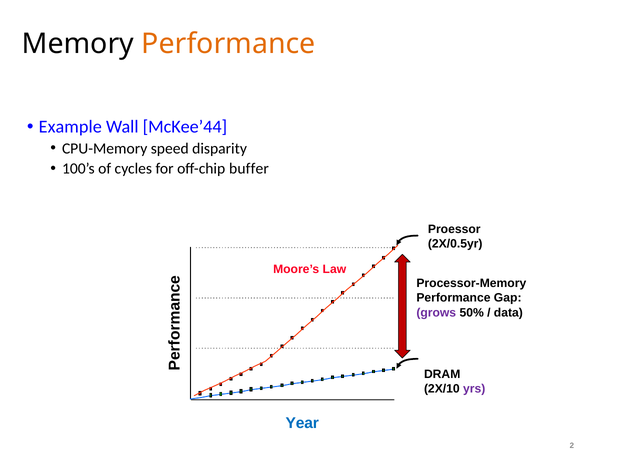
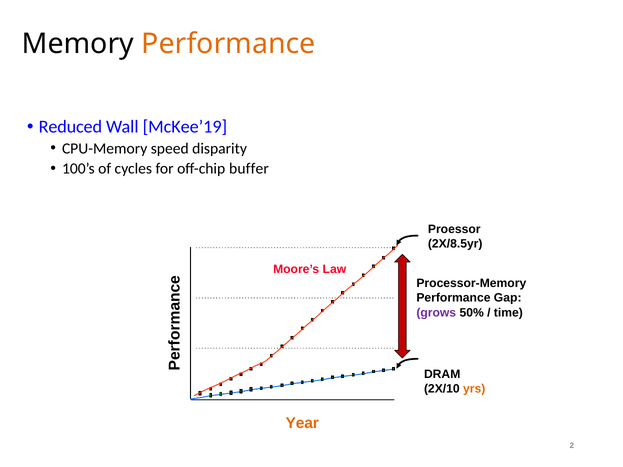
Example: Example -> Reduced (70, 127)
McKee’44: McKee’44 -> McKee’19 (185, 127)
2X/0.5yr: 2X/0.5yr -> 2X/8.5yr (455, 244)
data: data -> time (508, 313)
yrs colour: purple -> orange (474, 389)
Year colour: blue -> orange (302, 423)
